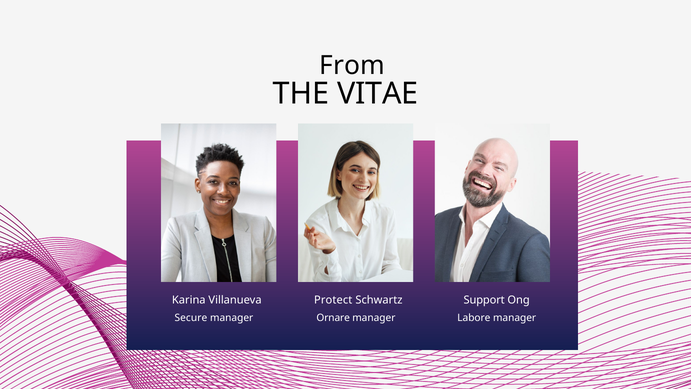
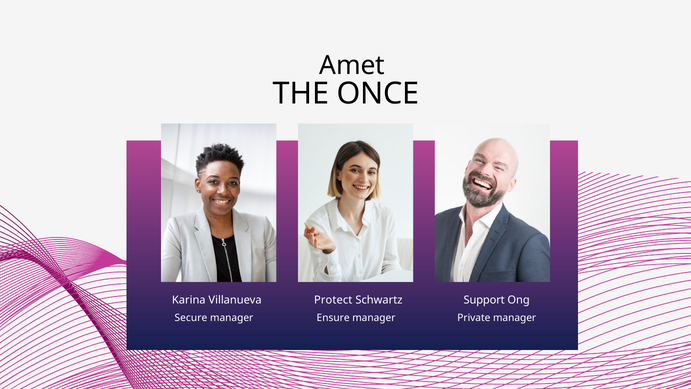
From: From -> Amet (352, 65)
VITAE: VITAE -> ONCE (378, 94)
Ornare: Ornare -> Ensure (333, 318)
Labore: Labore -> Private (474, 318)
